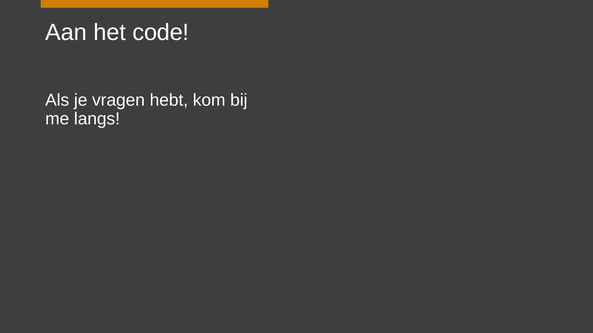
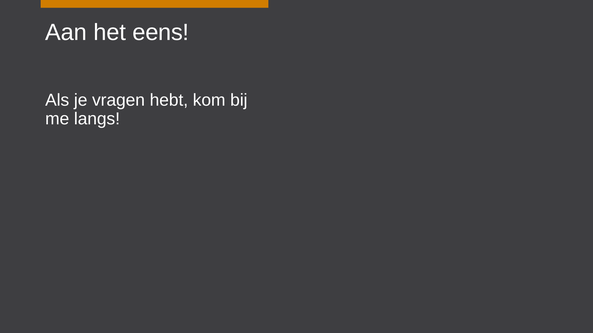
code: code -> eens (161, 33)
